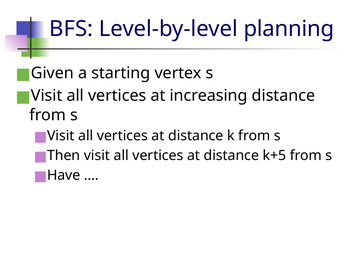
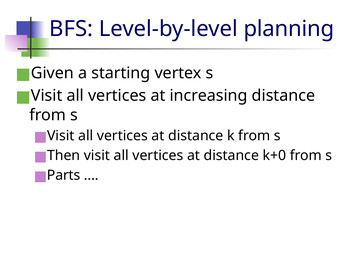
k+5: k+5 -> k+0 (274, 155)
Have: Have -> Parts (64, 175)
